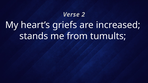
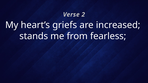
tumults: tumults -> fearless (108, 36)
